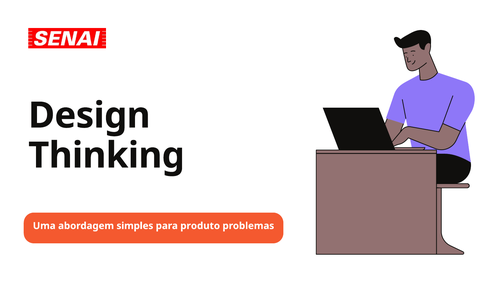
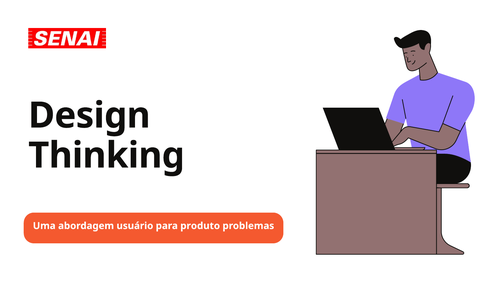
simples: simples -> usuário (135, 226)
